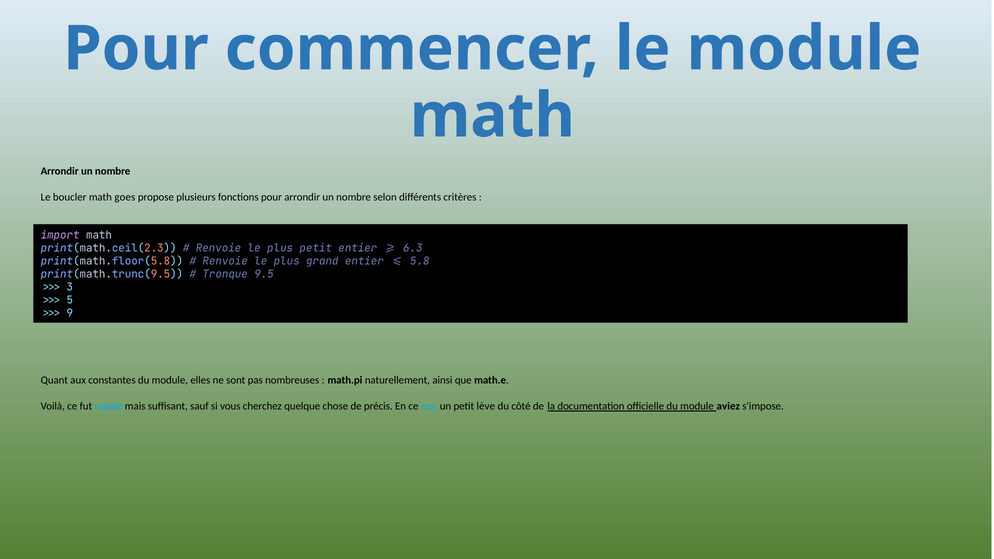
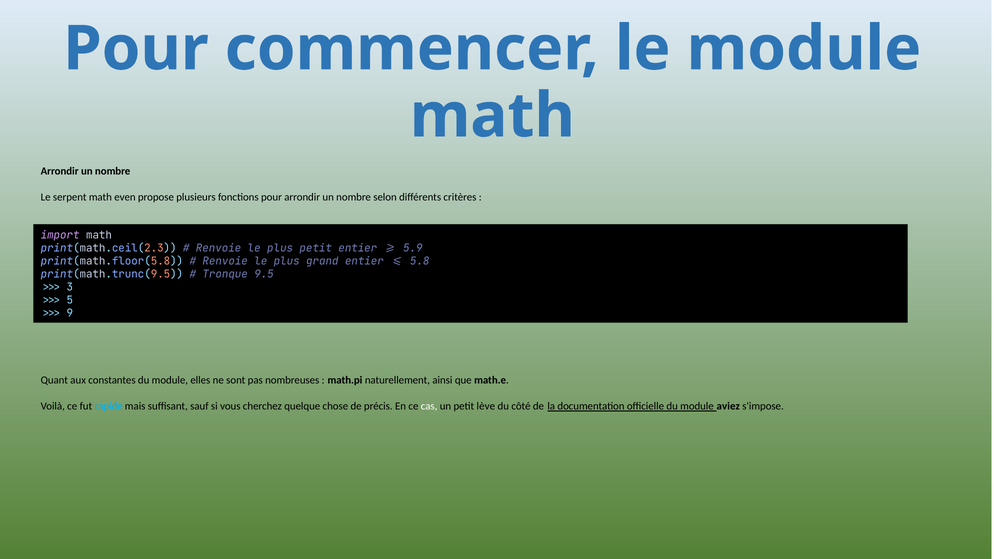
boucler: boucler -> serpent (70, 197)
goes: goes -> even (125, 197)
6.3: 6.3 -> 5.9 (413, 248)
cas colour: light blue -> white (429, 406)
